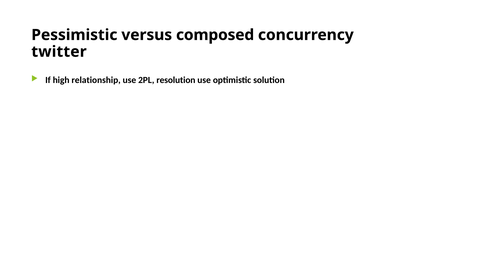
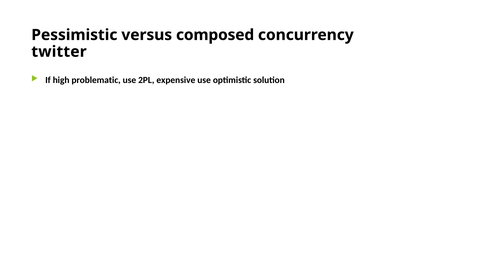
relationship: relationship -> problematic (96, 80)
resolution: resolution -> expensive (176, 80)
